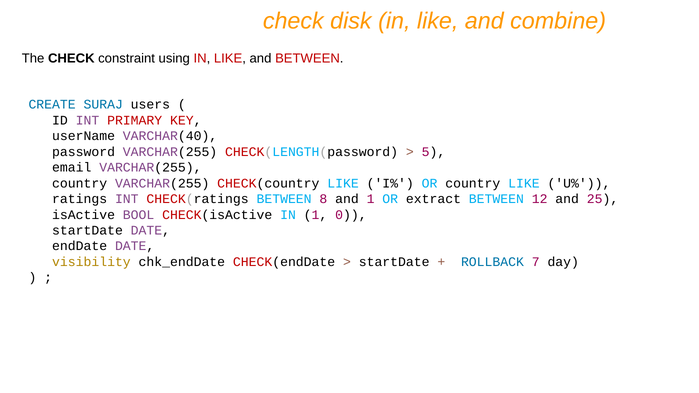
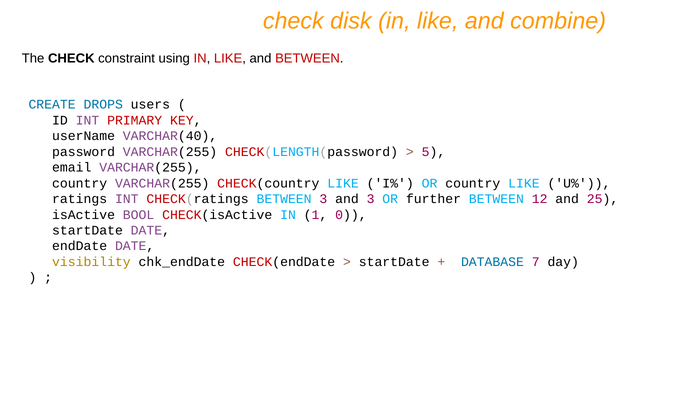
SURAJ: SURAJ -> DROPS (103, 105)
BETWEEN 8: 8 -> 3 (323, 199)
and 1: 1 -> 3 (371, 199)
extract: extract -> further (433, 199)
ROLLBACK: ROLLBACK -> DATABASE (492, 262)
